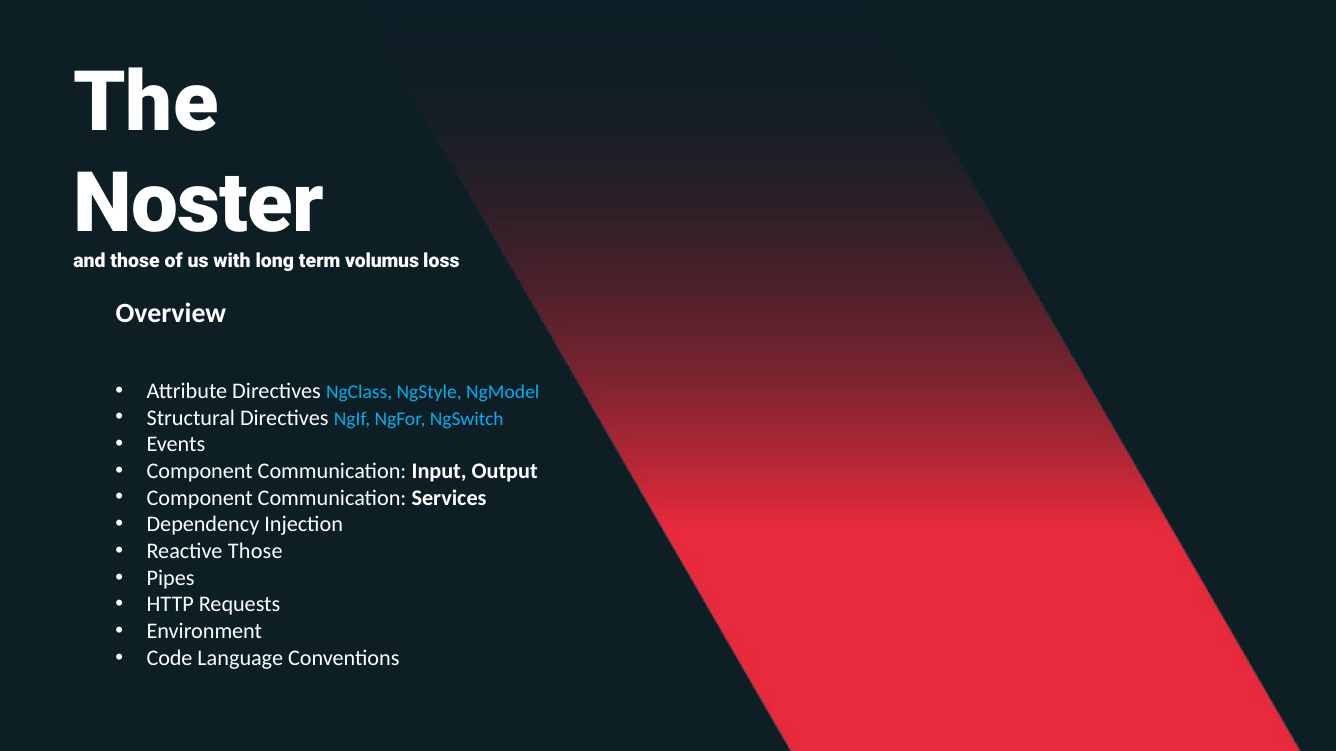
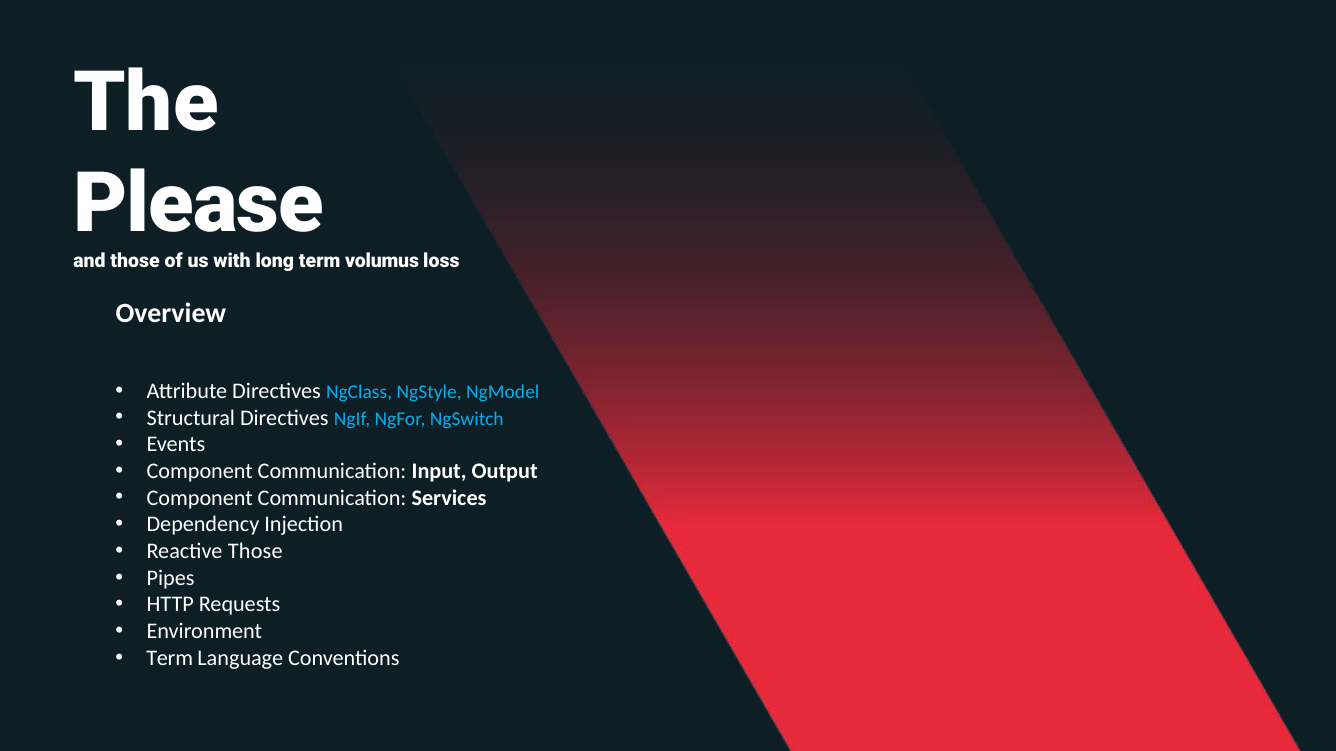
Noster: Noster -> Please (199, 204)
Code: Code -> Term (170, 658)
